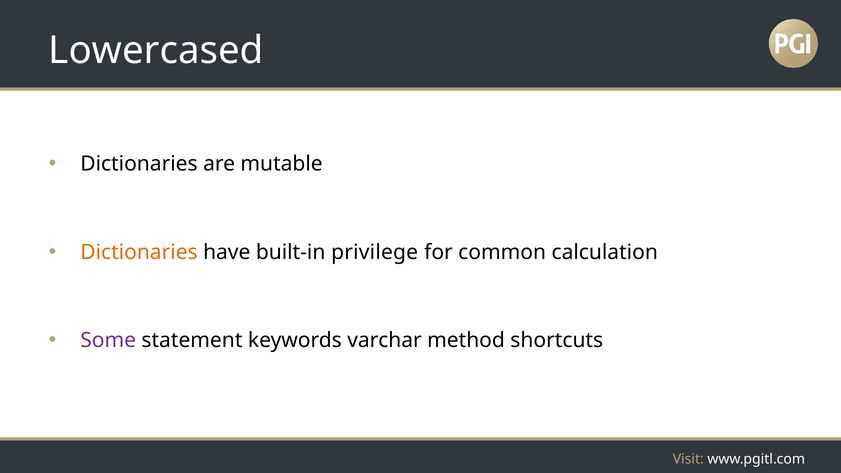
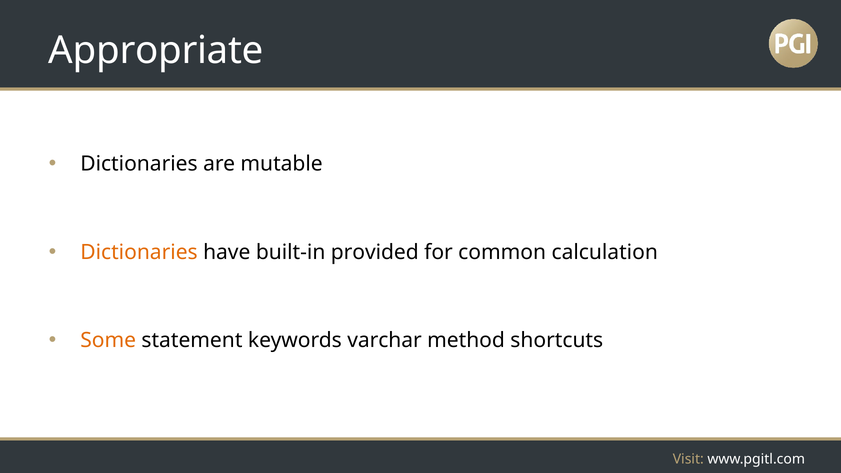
Lowercased: Lowercased -> Appropriate (156, 51)
privilege: privilege -> provided (375, 252)
Some colour: purple -> orange (108, 341)
